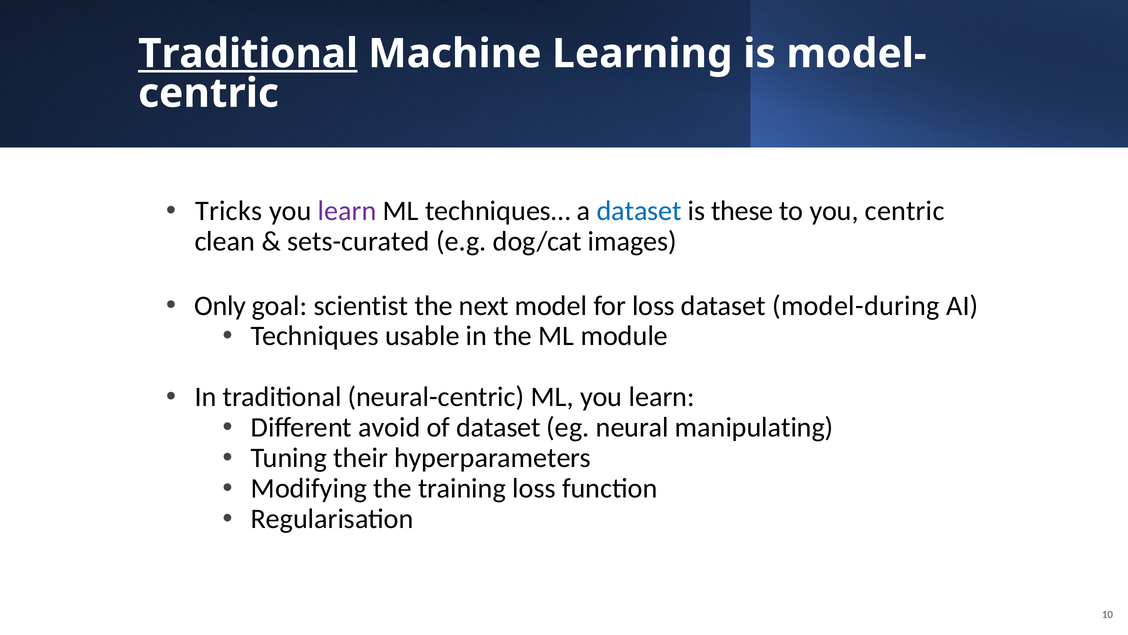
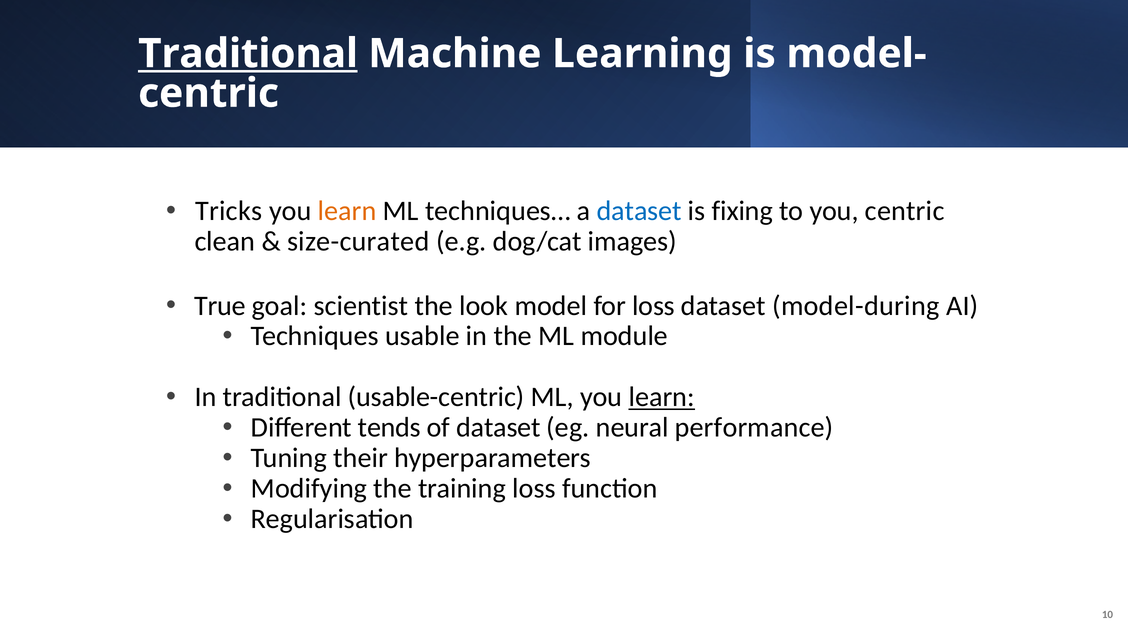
learn colour: purple -> orange (347, 211)
these: these -> fixing (742, 211)
sets-curated: sets-curated -> size-curated (358, 241)
Only: Only -> True (220, 305)
next: next -> look (484, 305)
neural-centric: neural-centric -> usable-centric (436, 397)
learn underline: none -> present (662, 397)
avoid: avoid -> tends (389, 427)
manipulating: manipulating -> performance (754, 427)
